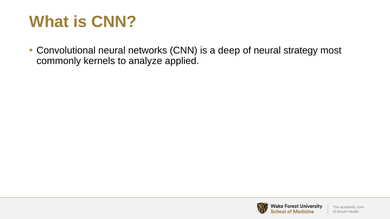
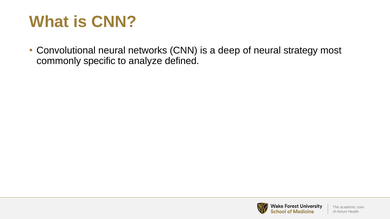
kernels: kernels -> specific (99, 61)
applied: applied -> defined (182, 61)
